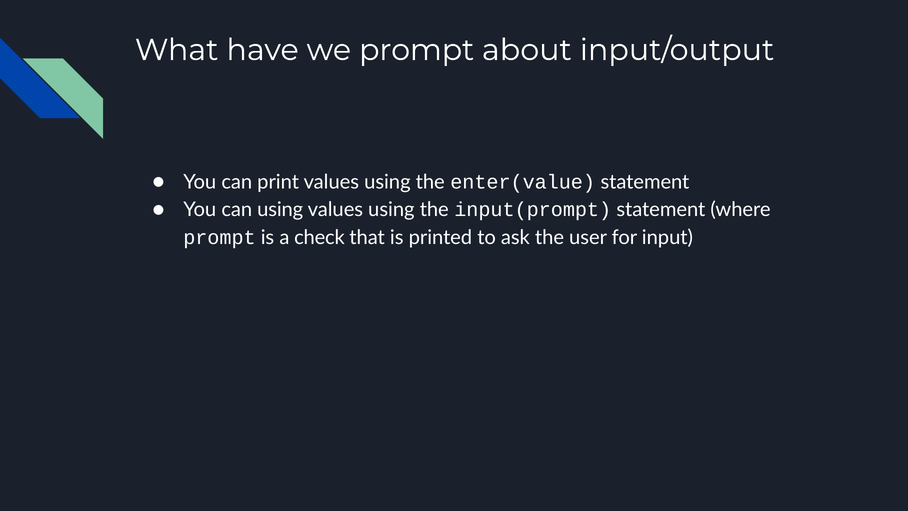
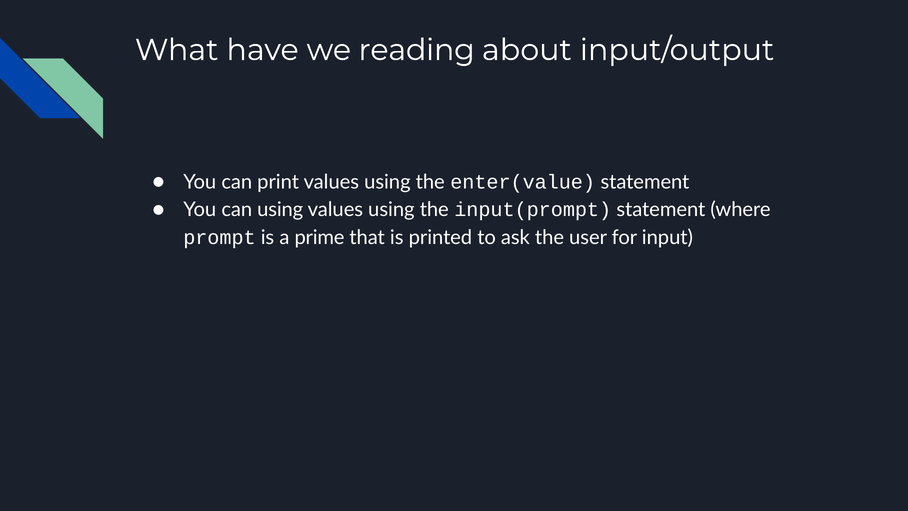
we prompt: prompt -> reading (417, 50)
check: check -> prime (319, 237)
